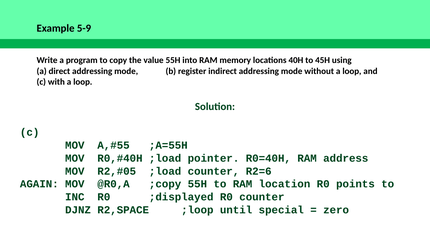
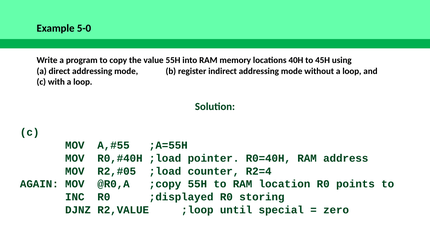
5-9: 5-9 -> 5-0 (84, 28)
R2=6: R2=6 -> R2=4 (259, 171)
R0 counter: counter -> storing (262, 197)
R2,SPACE: R2,SPACE -> R2,VALUE (123, 210)
